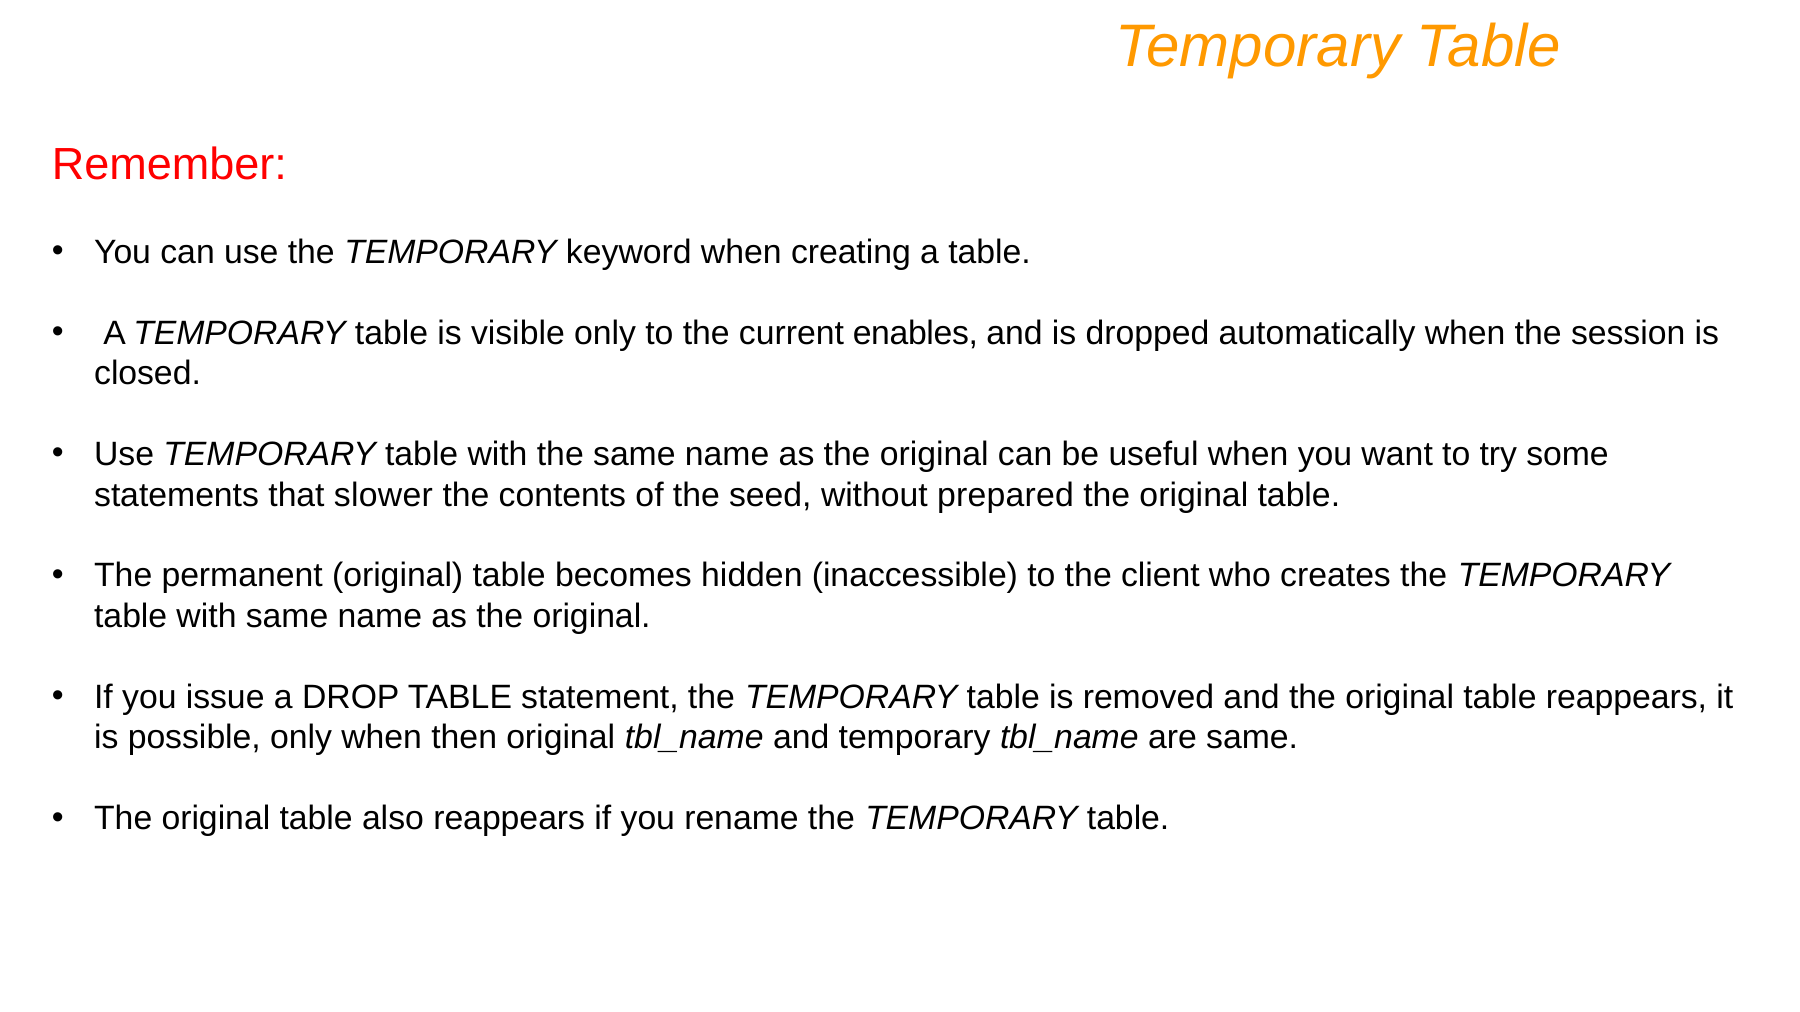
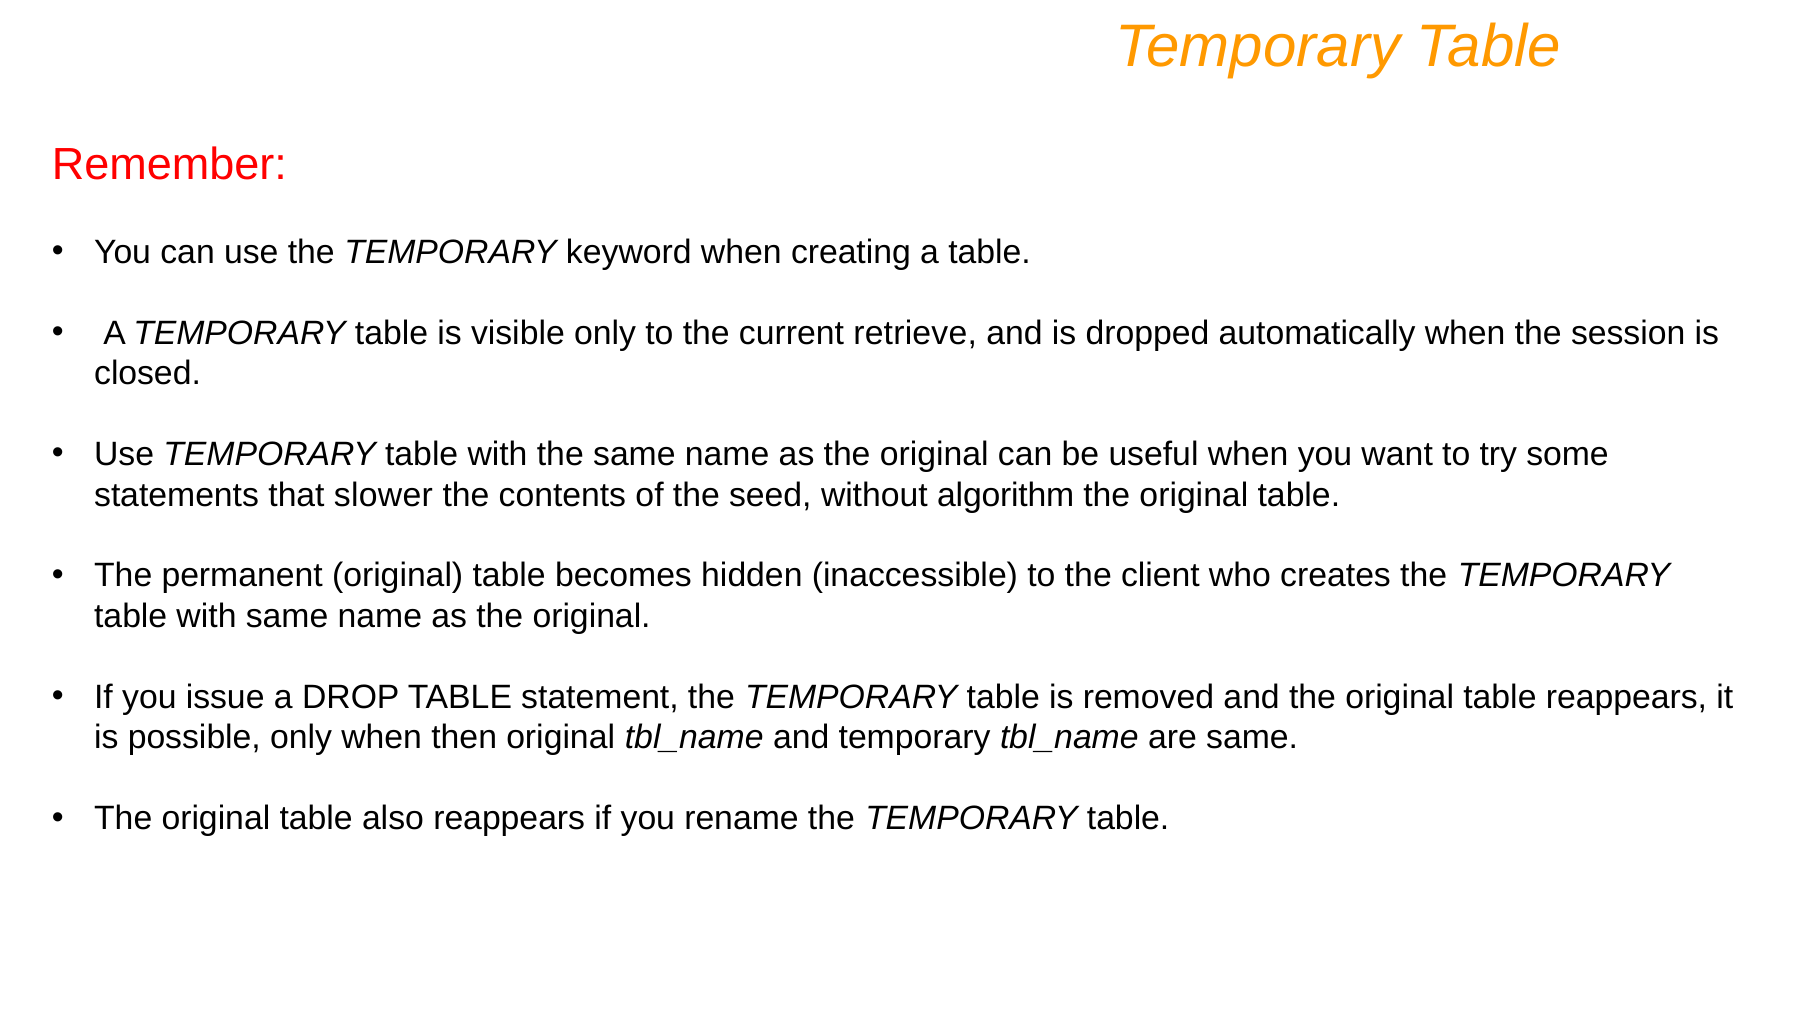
enables: enables -> retrieve (915, 333)
prepared: prepared -> algorithm (1006, 495)
